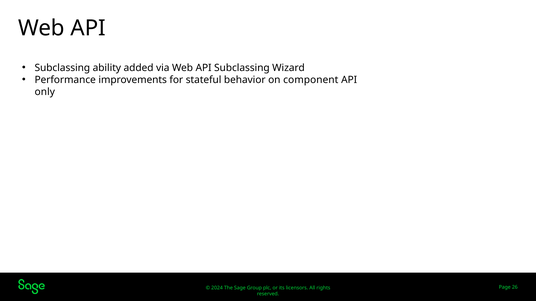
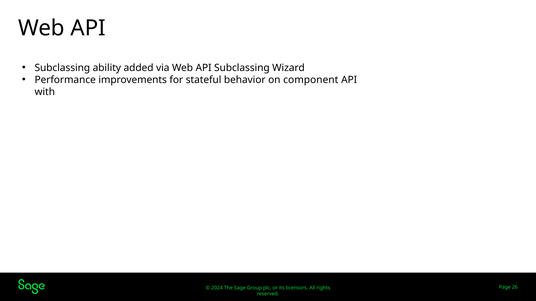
only: only -> with (45, 92)
